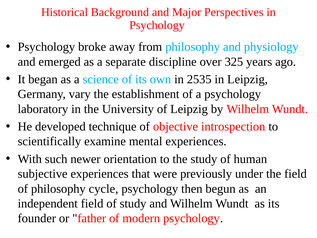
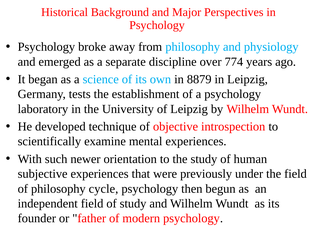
325: 325 -> 774 (234, 62)
2535: 2535 -> 8879 (199, 79)
vary: vary -> tests (80, 94)
